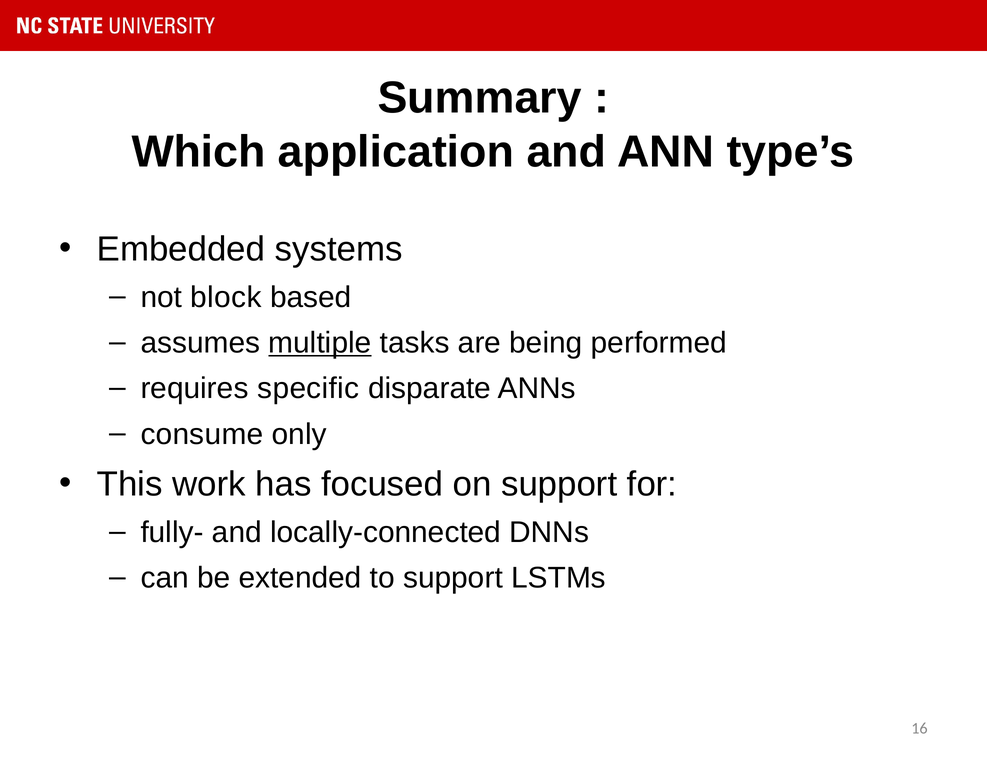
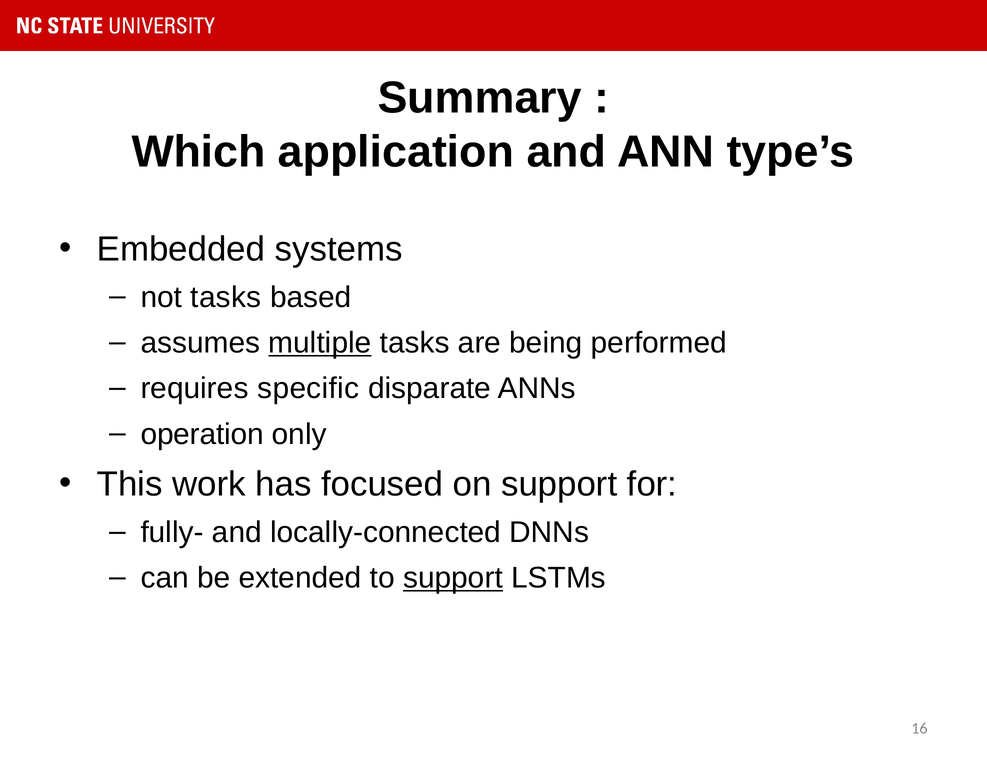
not block: block -> tasks (226, 297)
consume: consume -> operation (202, 434)
support underline: none -> present (453, 578)
